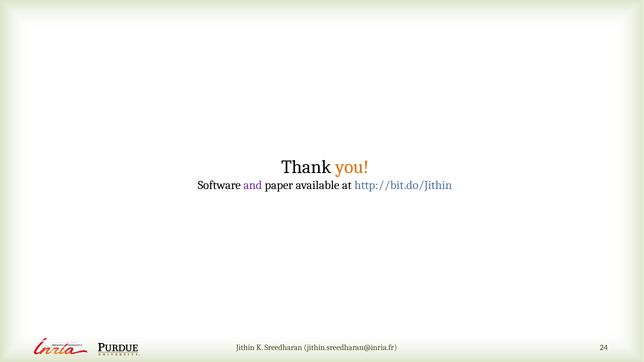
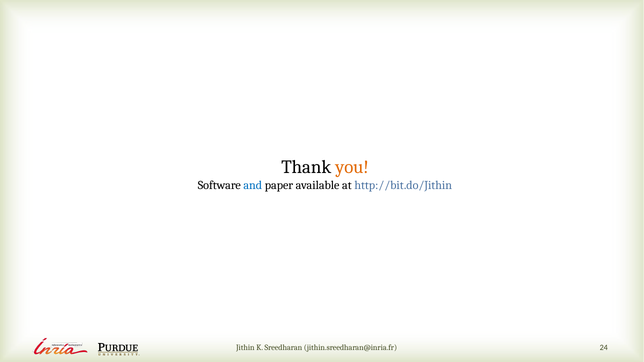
and colour: purple -> blue (253, 185)
